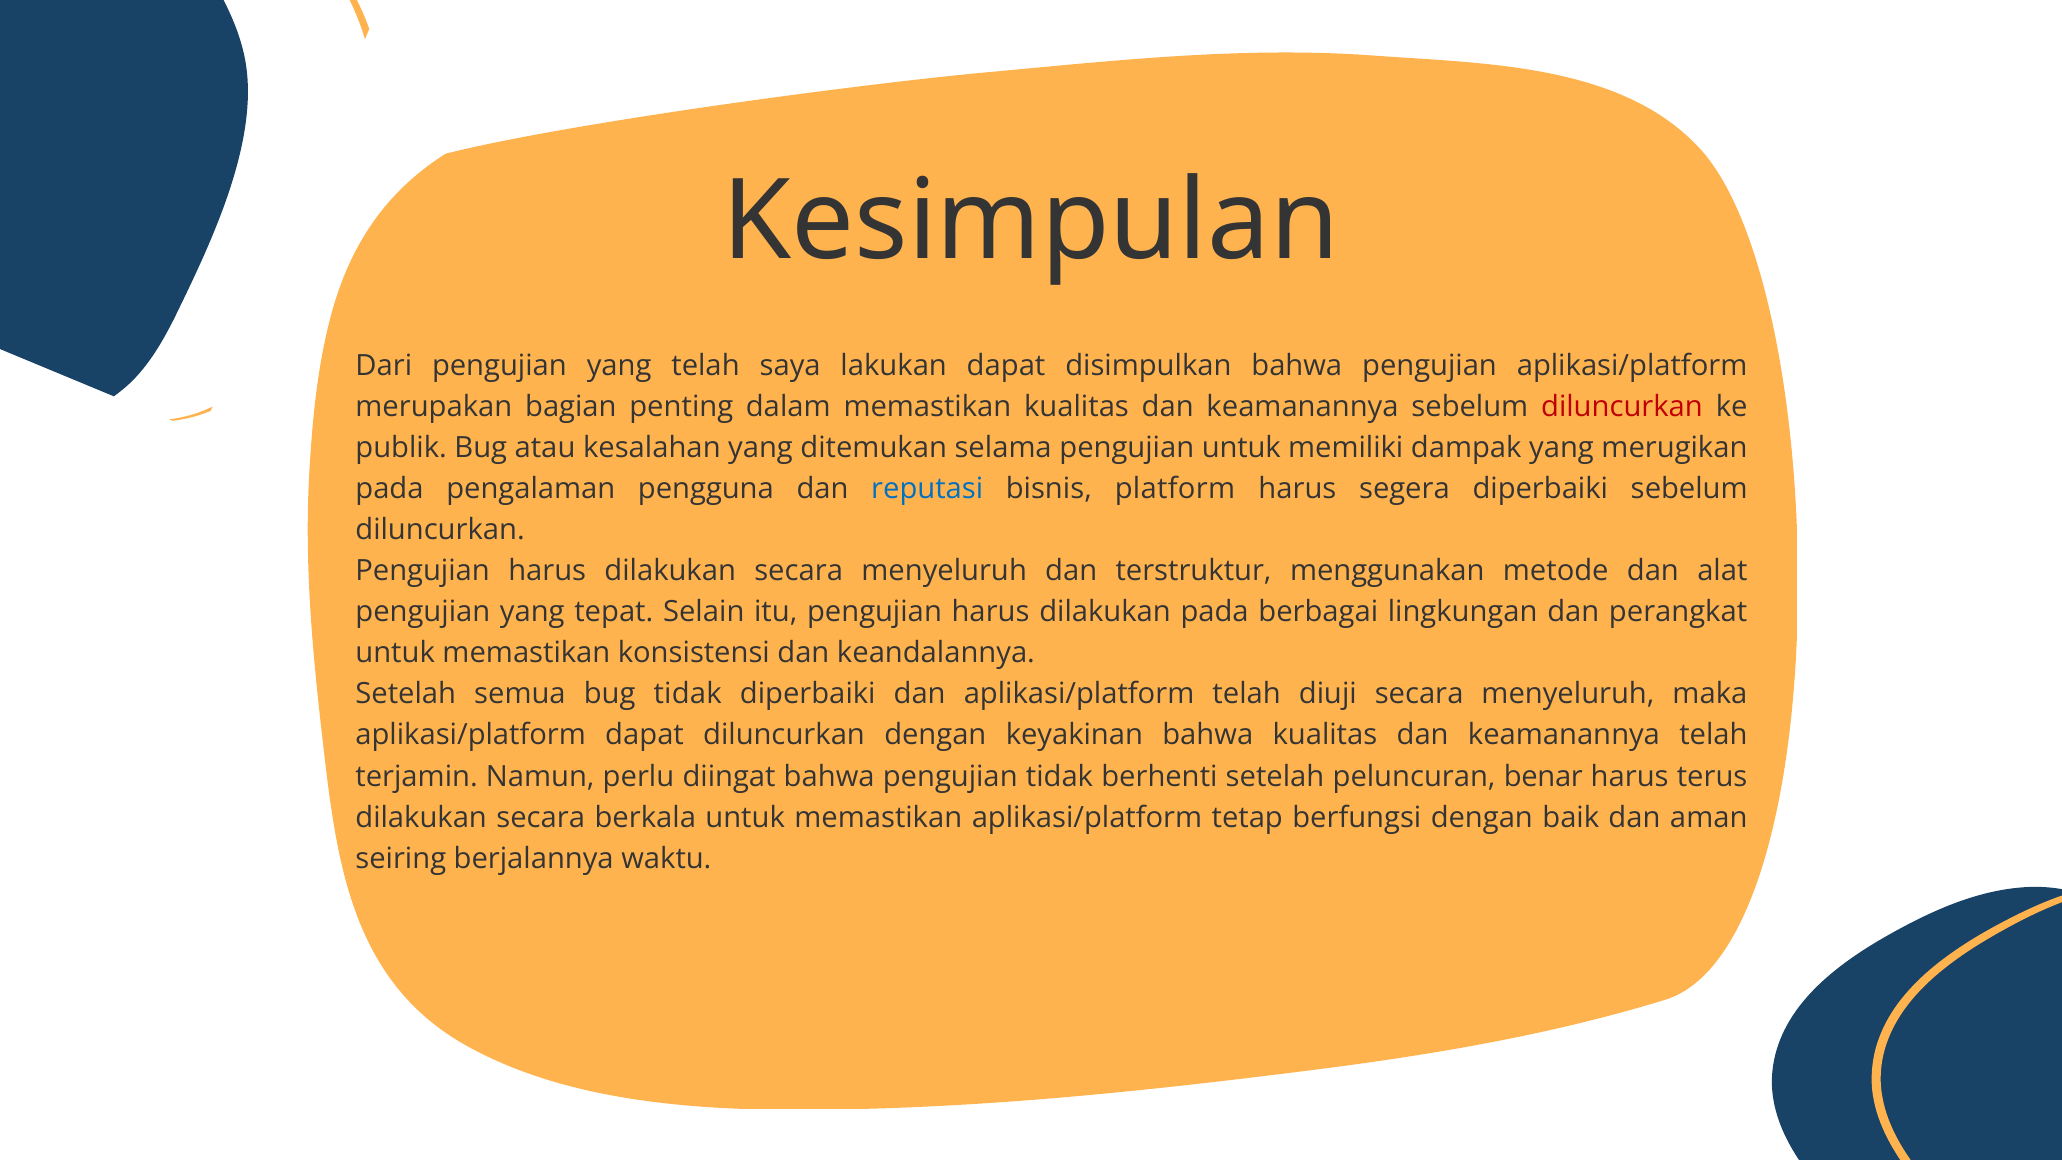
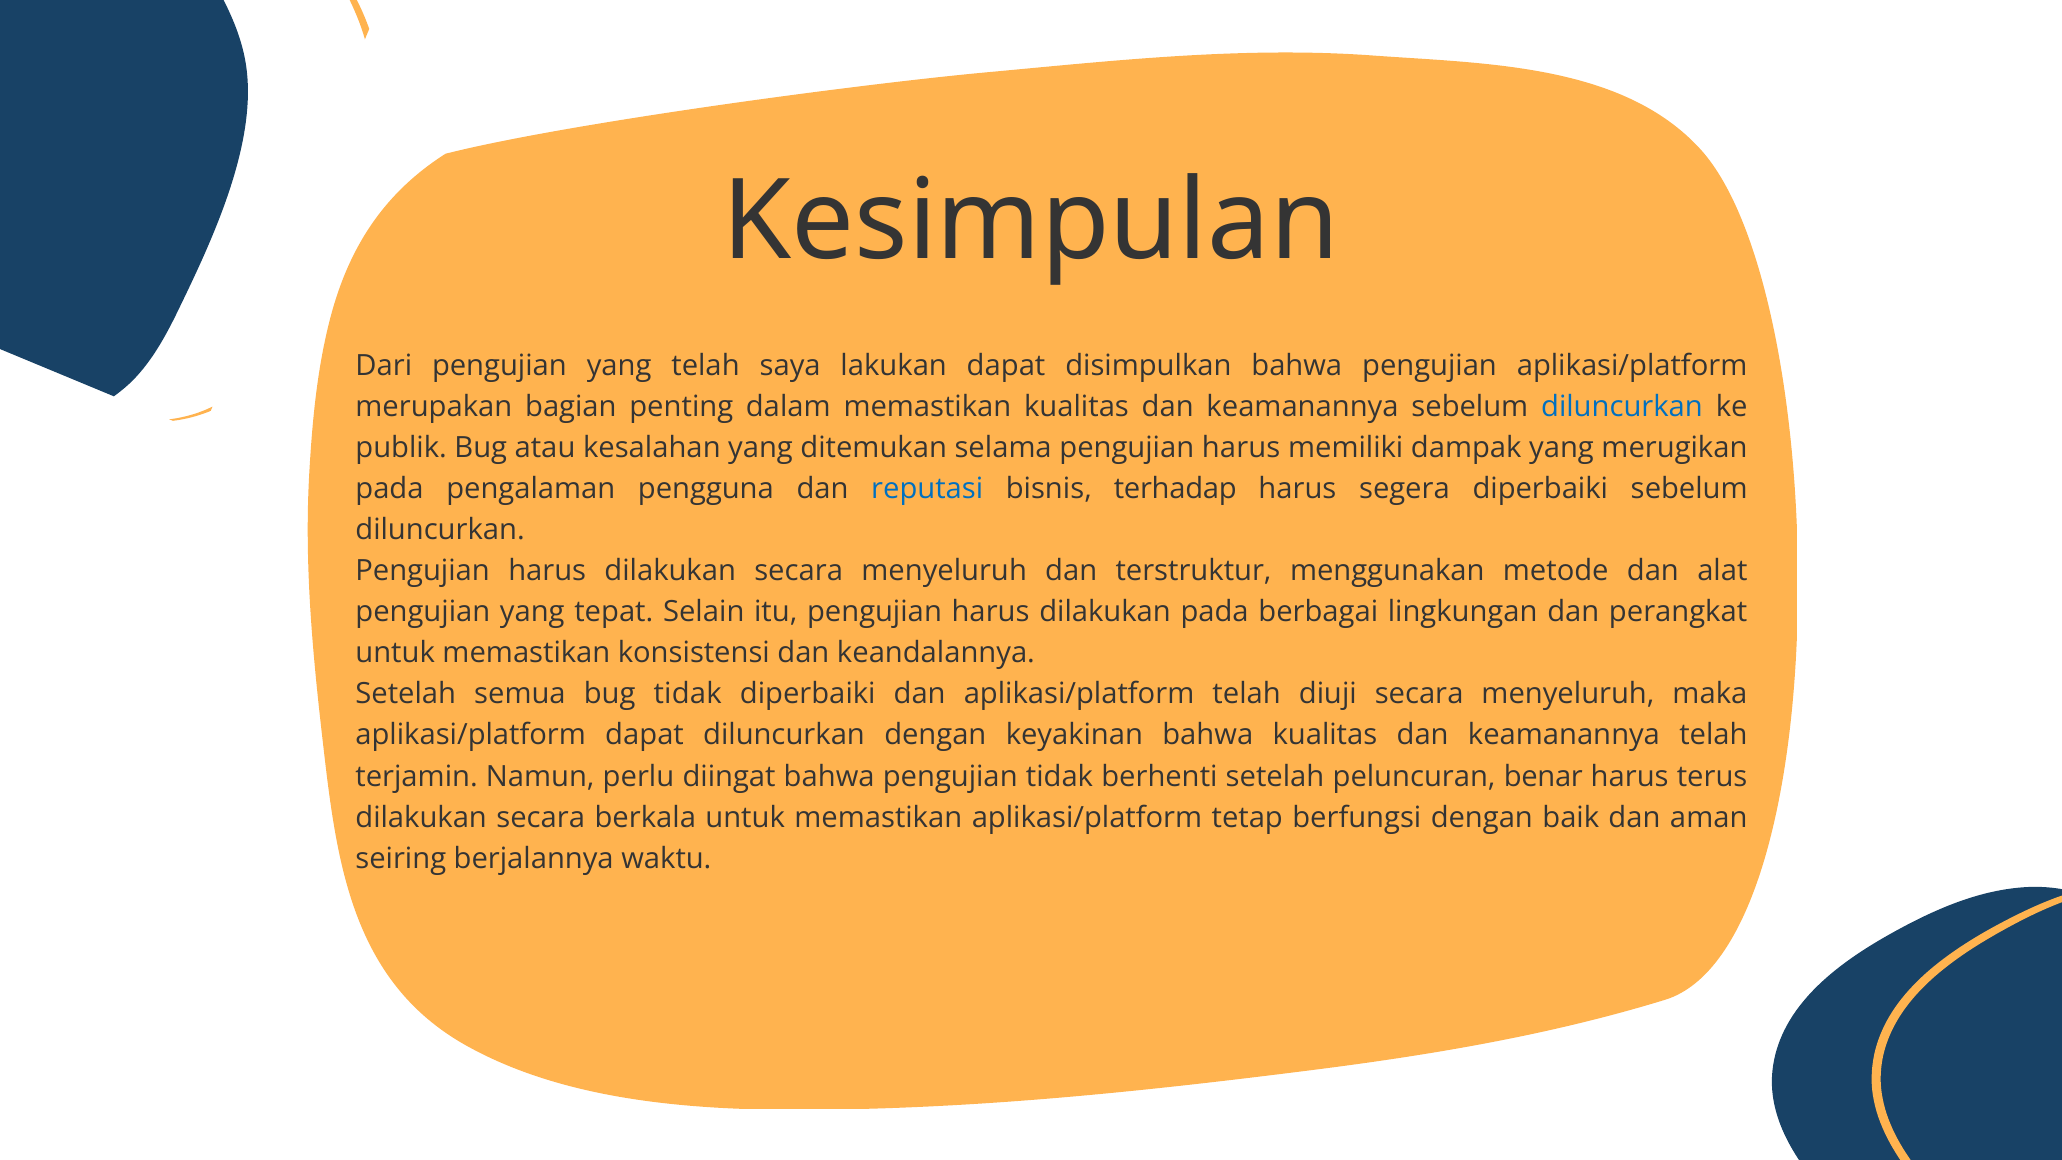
diluncurkan colour: red -> blue (1622, 407)
selama pengujian untuk: untuk -> harus (1241, 448)
platform: platform -> terhadap (1175, 489)
